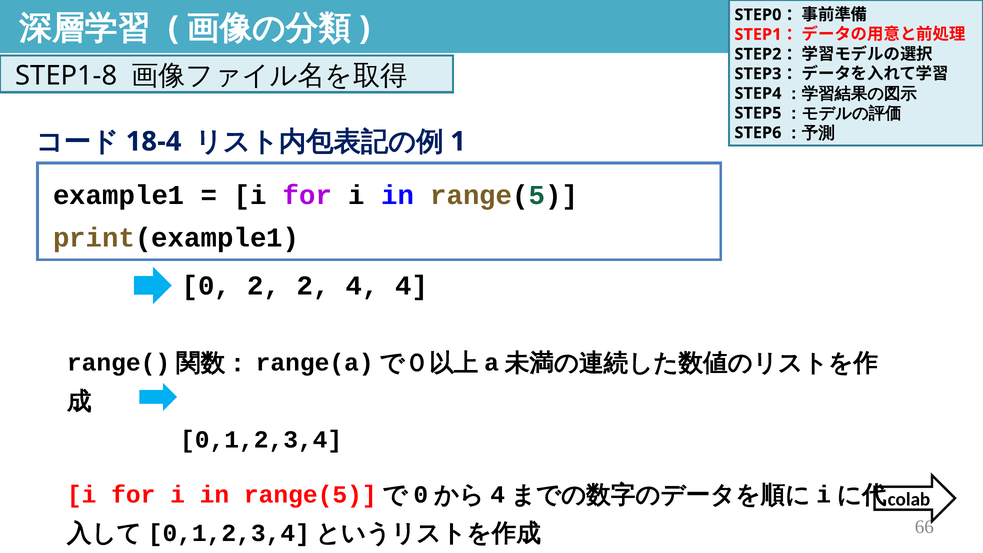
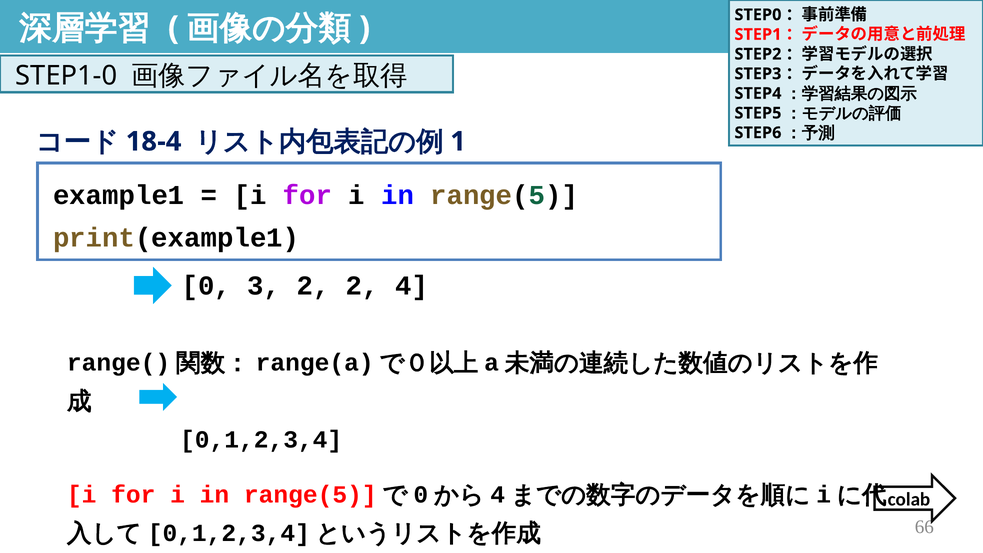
STEP1-8: STEP1-8 -> STEP1-0 (66, 76)
0 2: 2 -> 3 (264, 286)
2 4: 4 -> 2 (362, 286)
